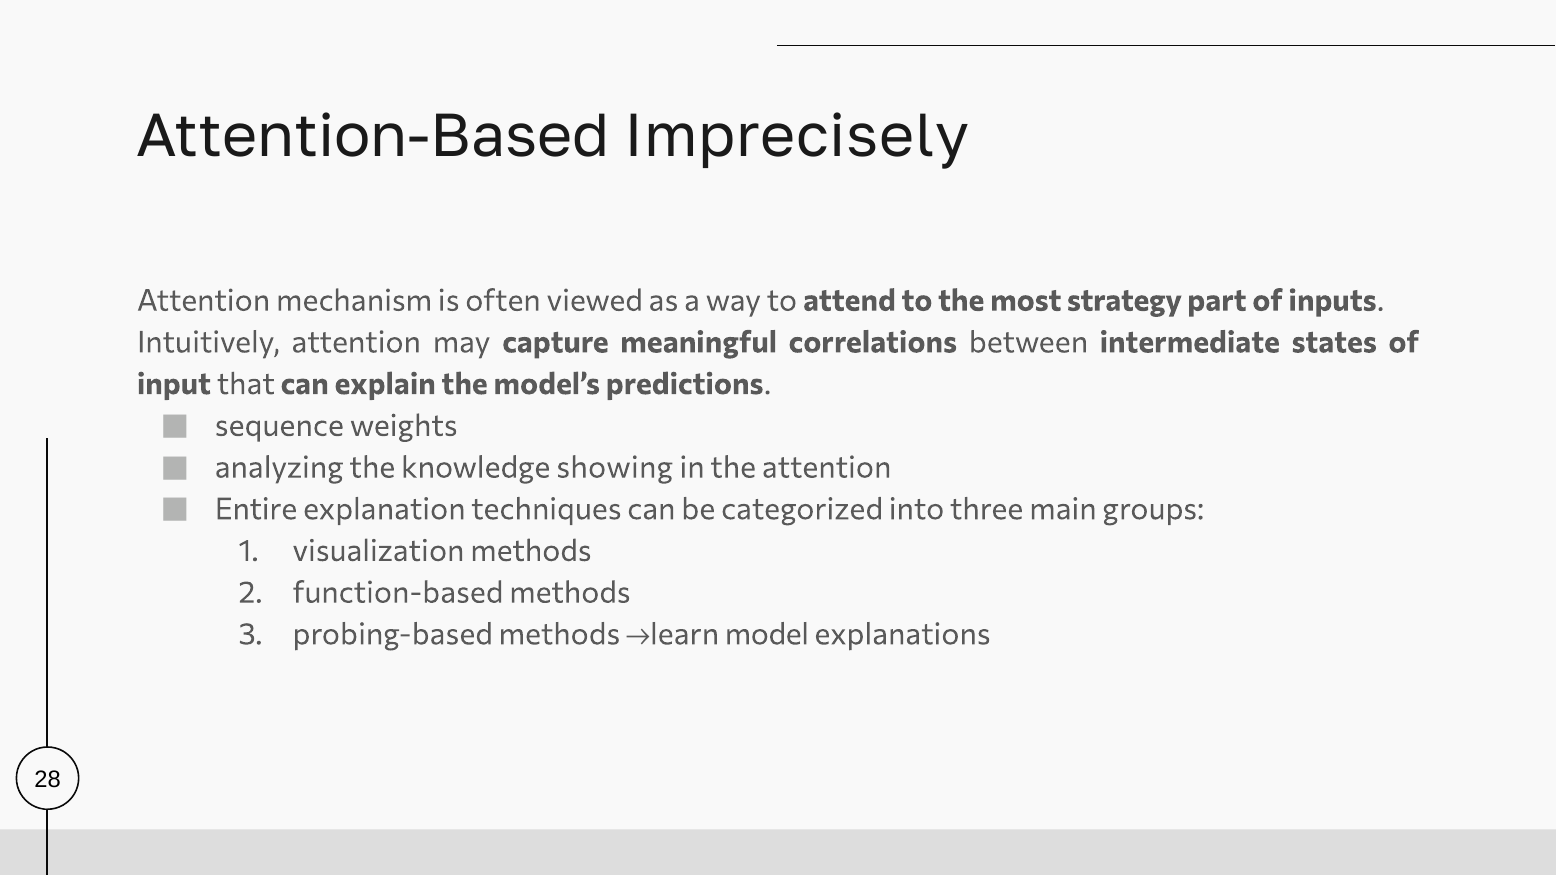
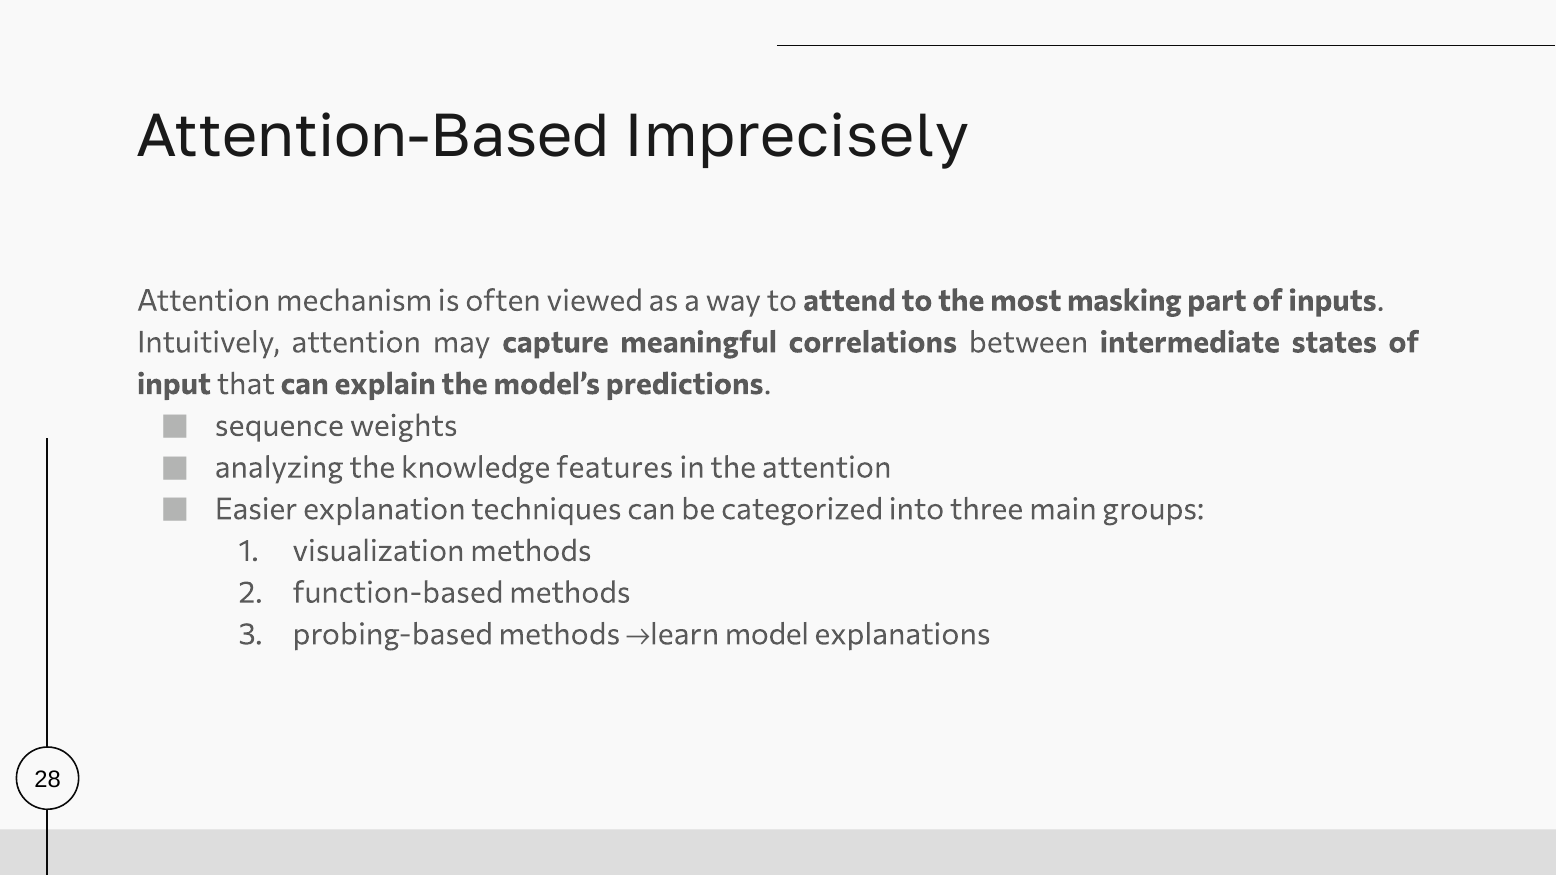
strategy: strategy -> masking (1124, 301)
showing: showing -> features (615, 468)
Entire: Entire -> Easier (256, 509)
